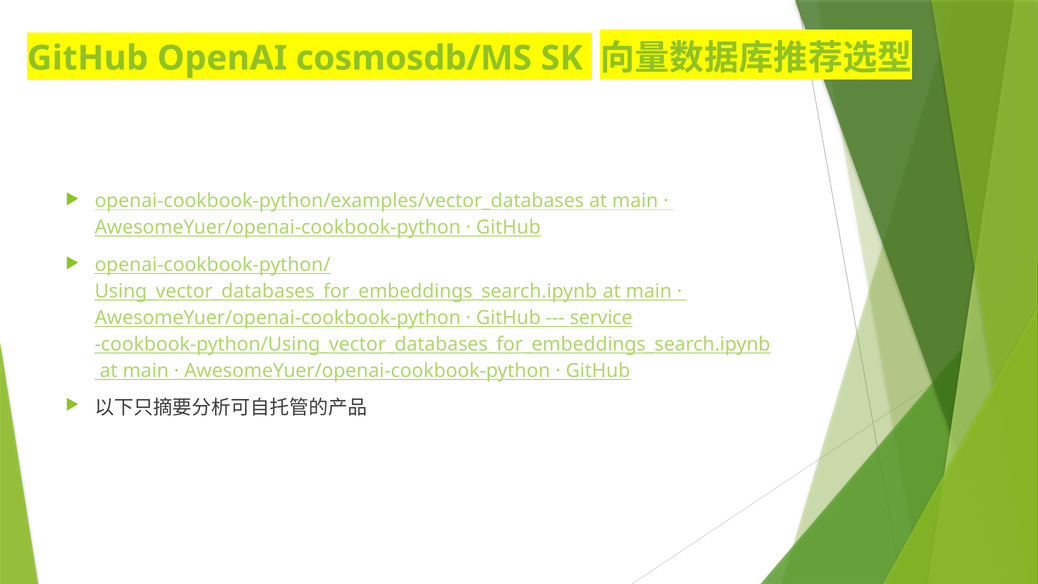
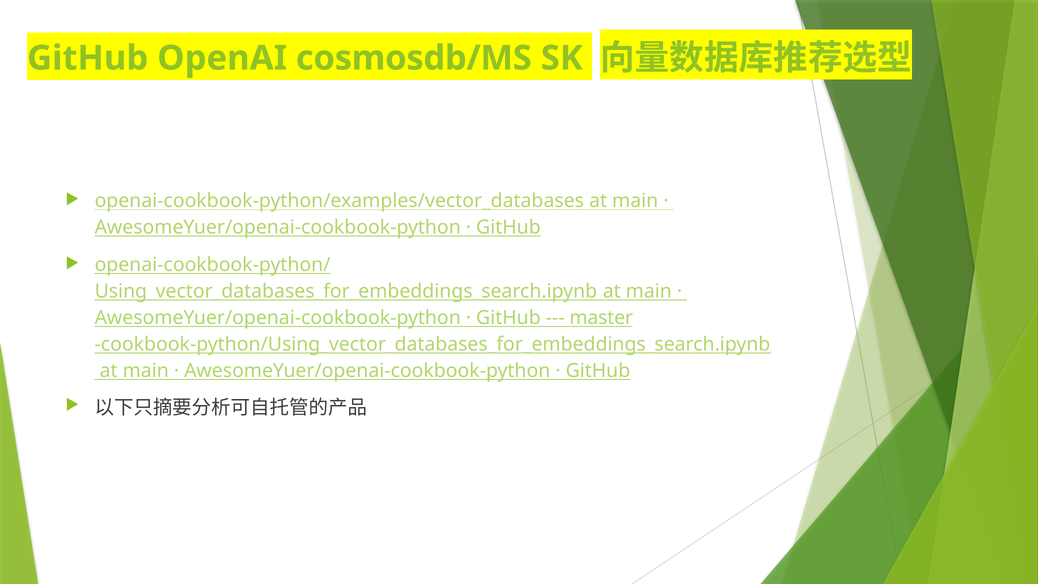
service: service -> master (601, 318)
